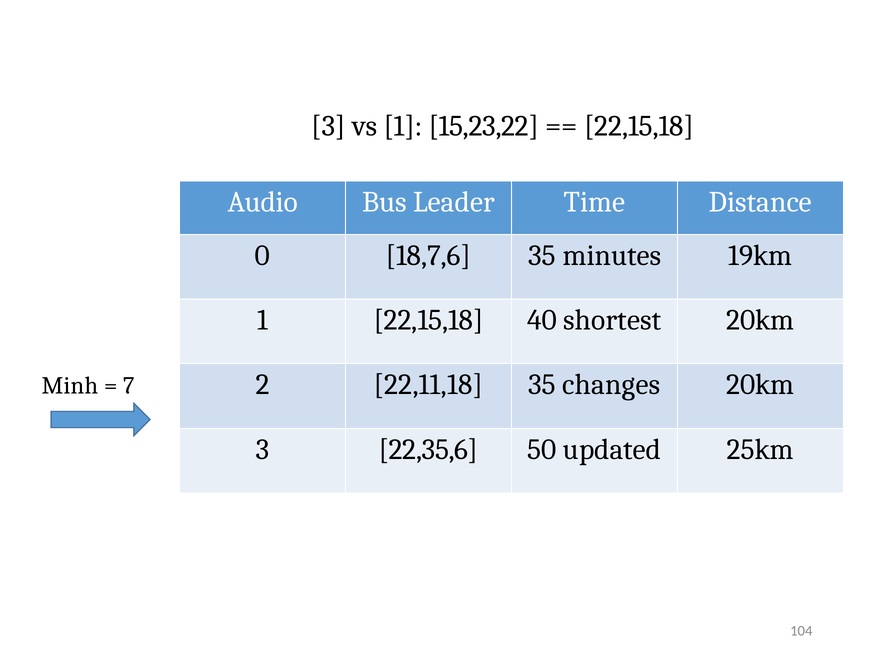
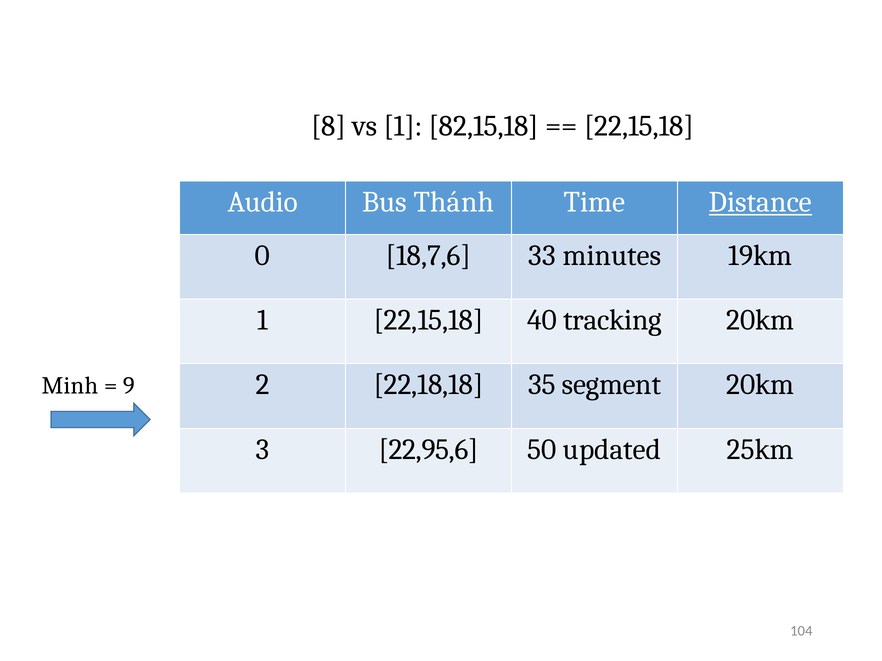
3: 3 -> 8 (329, 126)
15,23,22: 15,23,22 -> 82,15,18 (484, 126)
Leader: Leader -> Thánh (454, 202)
Distance underline: none -> present (760, 202)
18,7,6 35: 35 -> 33 (542, 256)
shortest: shortest -> tracking (613, 320)
22,11,18: 22,11,18 -> 22,18,18 (428, 385)
changes: changes -> segment (612, 385)
7: 7 -> 9 (129, 386)
22,35,6: 22,35,6 -> 22,95,6 (429, 450)
